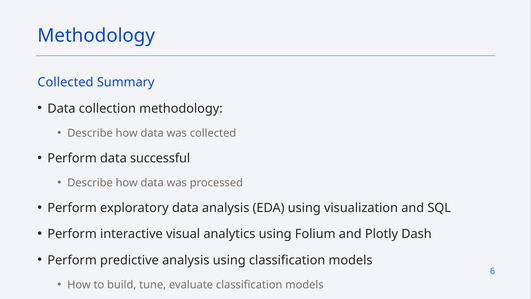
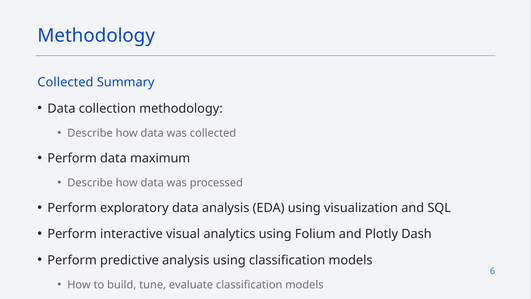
successful: successful -> maximum (160, 158)
